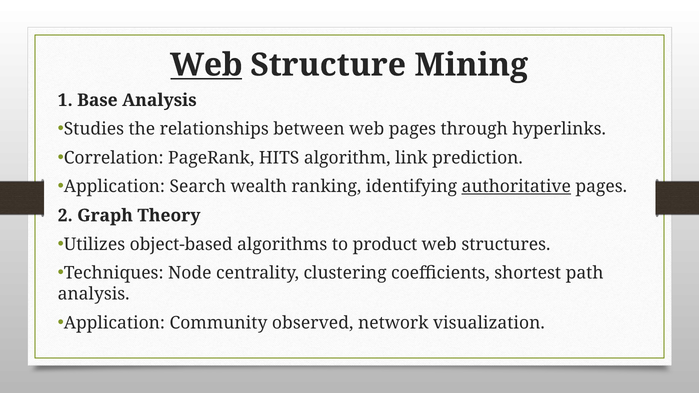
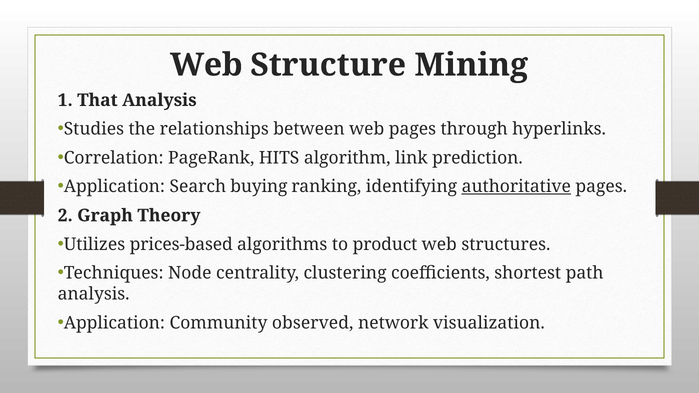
Web underline: present -> none (206, 65)
Base: Base -> That (97, 100)
wealth: wealth -> buying (259, 187)
object-based: object-based -> prices-based (181, 244)
